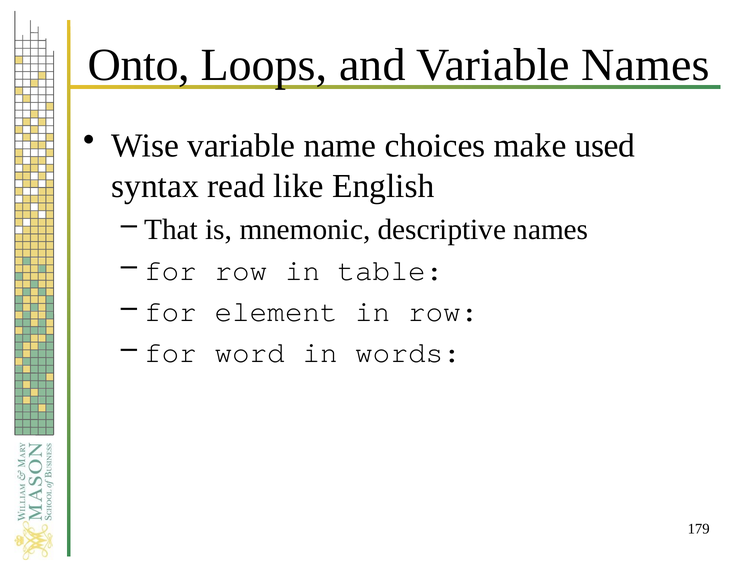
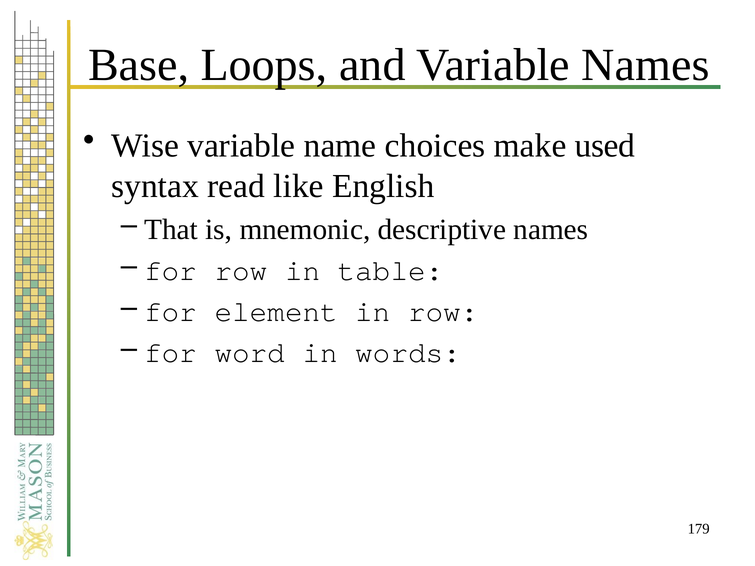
Onto: Onto -> Base (139, 65)
